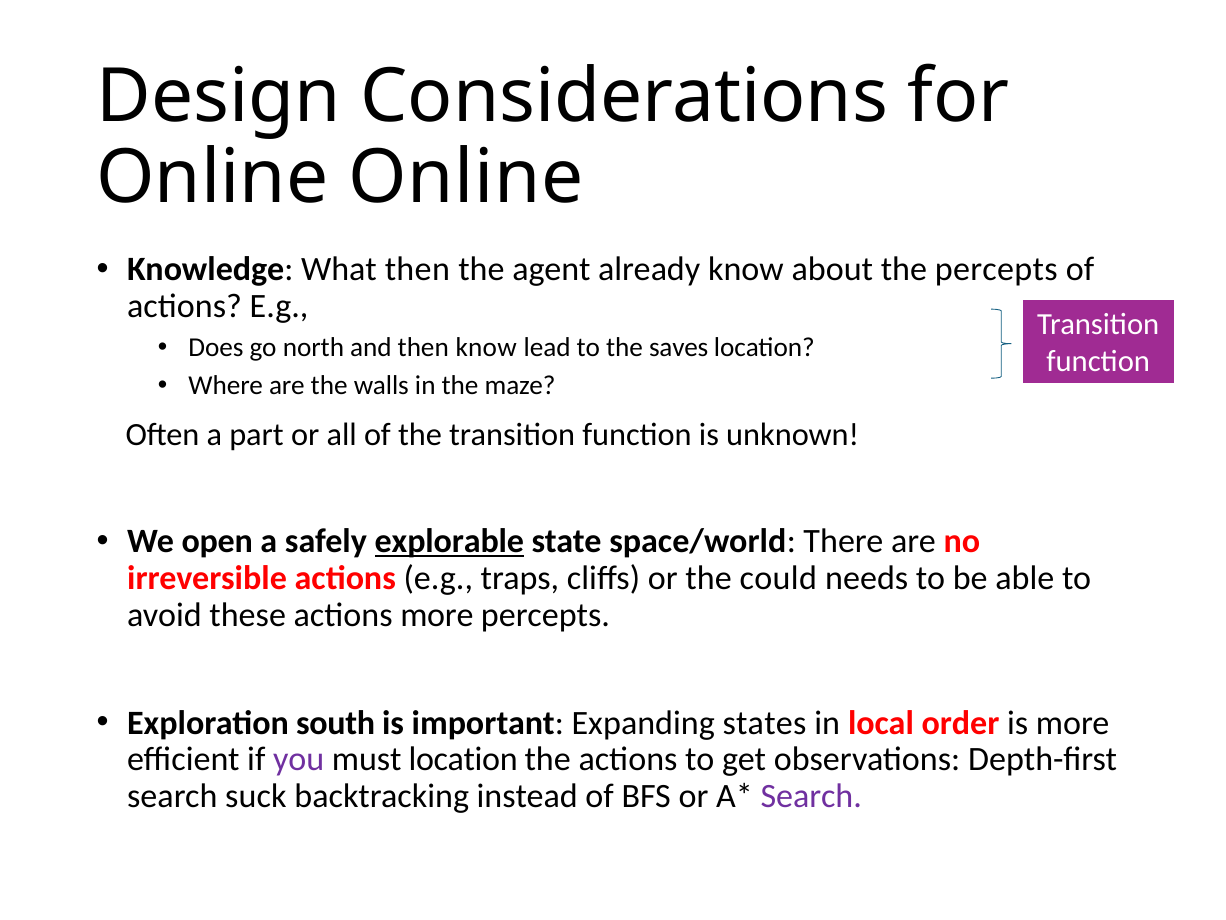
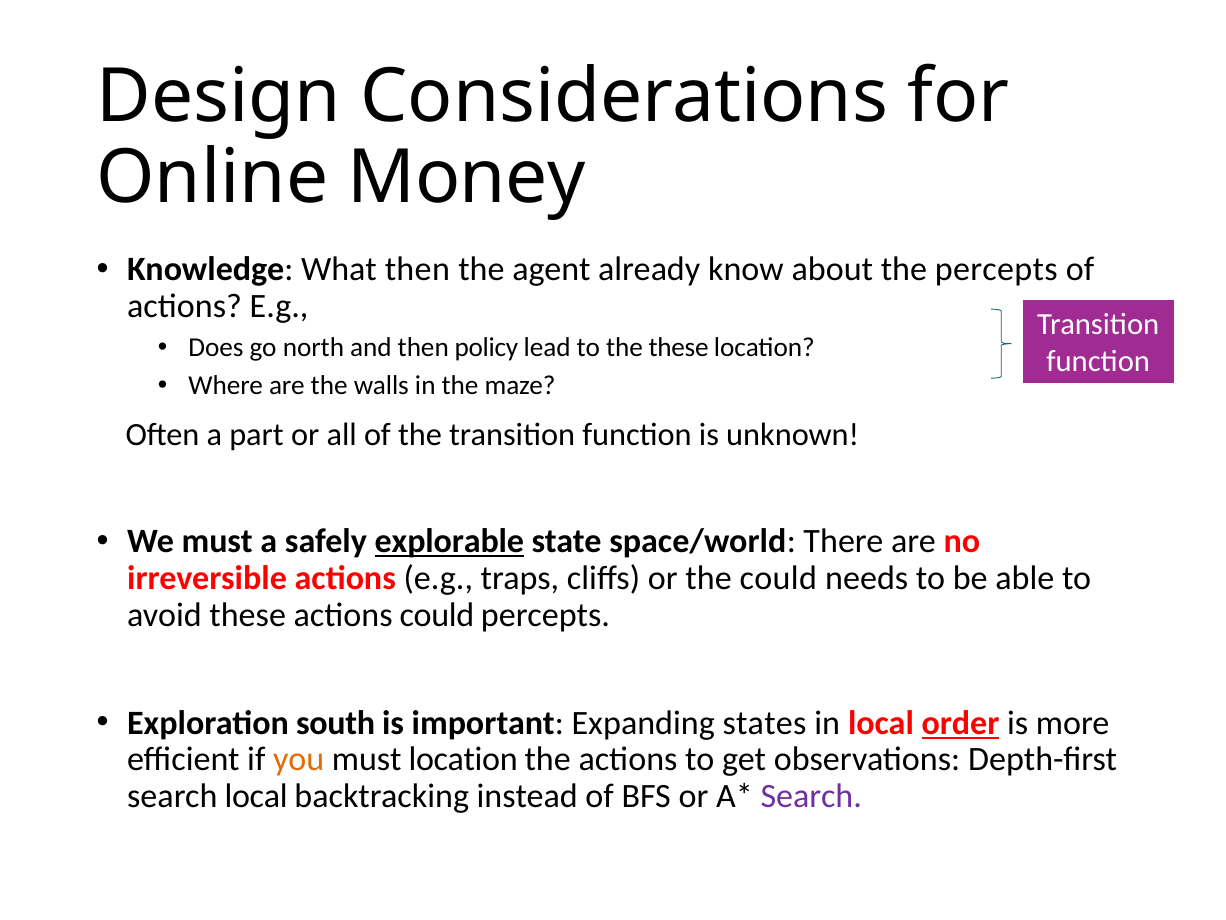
Online Online: Online -> Money (467, 178)
then know: know -> policy (486, 347)
the saves: saves -> these (679, 347)
We open: open -> must (217, 541)
actions more: more -> could (437, 615)
order underline: none -> present (961, 722)
you colour: purple -> orange (299, 759)
search suck: suck -> local (256, 796)
